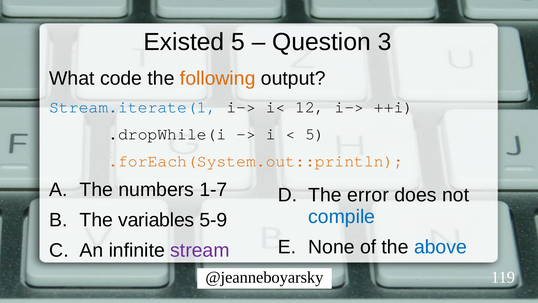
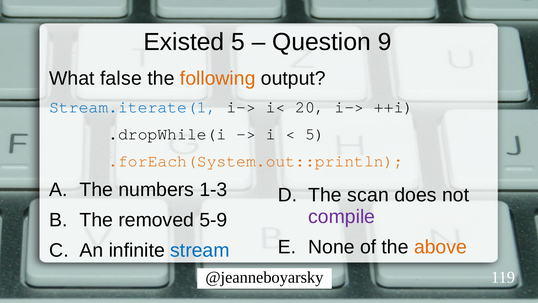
3: 3 -> 9 (385, 42)
code: code -> false (121, 78)
12: 12 -> 20 (310, 107)
1-7: 1-7 -> 1-3 (213, 189)
error: error -> scan (368, 195)
compile colour: blue -> purple (342, 217)
variables: variables -> removed (156, 220)
above colour: blue -> orange (440, 247)
stream colour: purple -> blue (200, 250)
